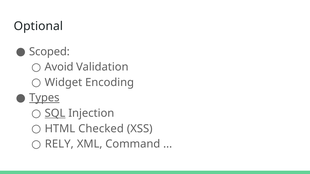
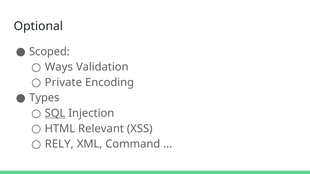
Avoid: Avoid -> Ways (59, 67)
Widget: Widget -> Private (63, 83)
Types underline: present -> none (44, 98)
Checked: Checked -> Relevant (101, 129)
